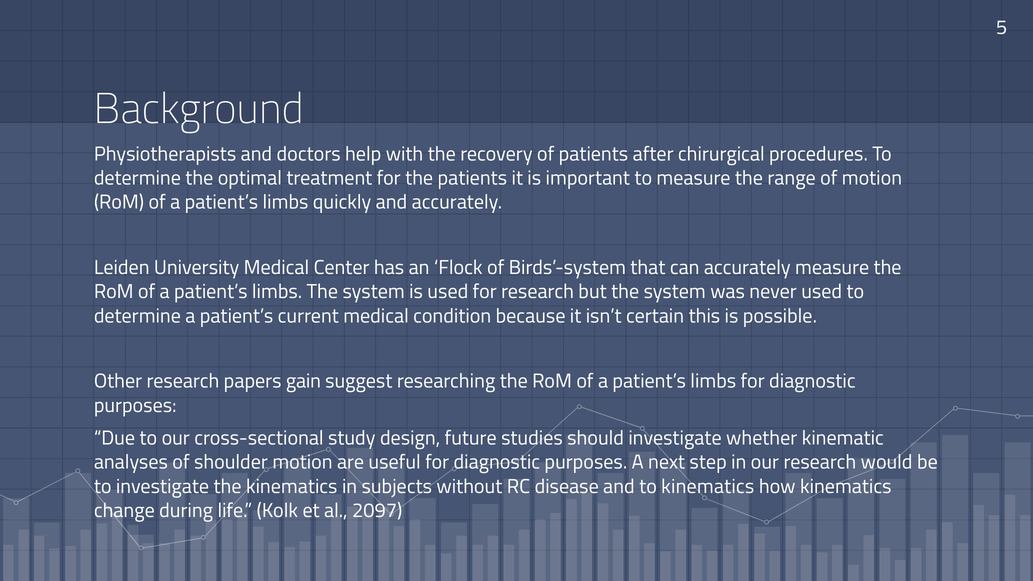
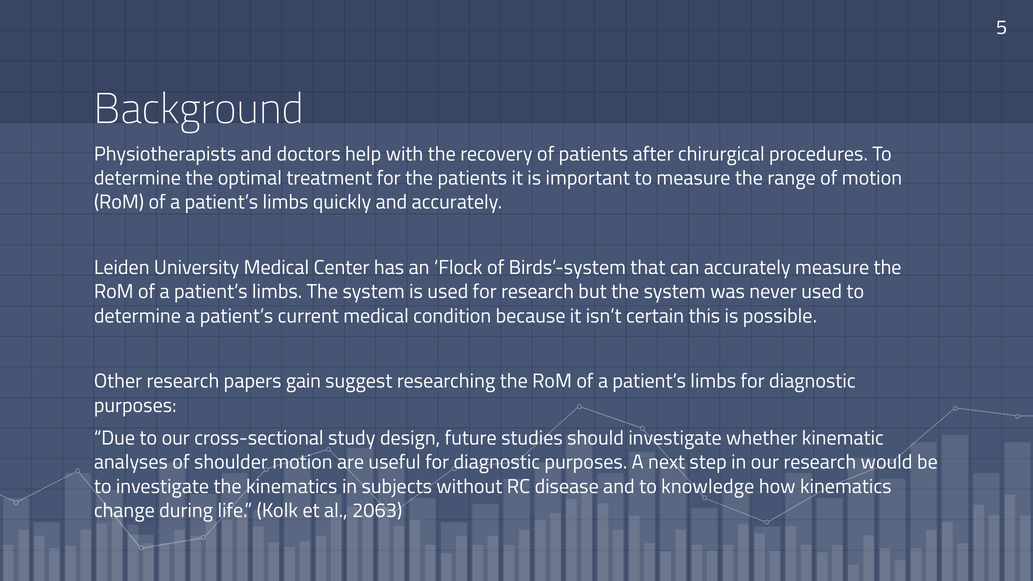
to kinematics: kinematics -> knowledge (708, 486)
2097: 2097 -> 2063 (377, 511)
